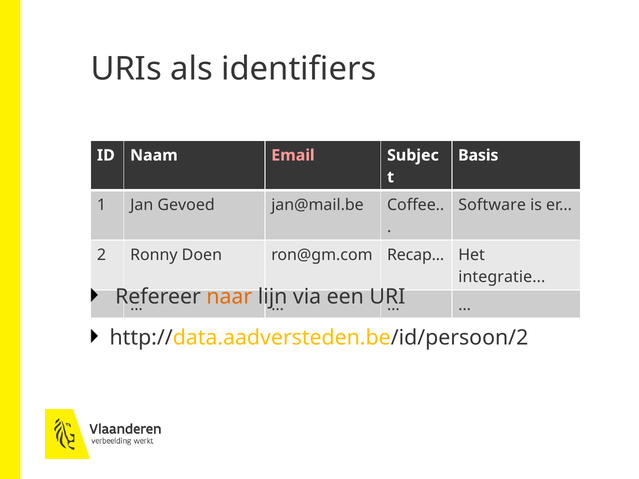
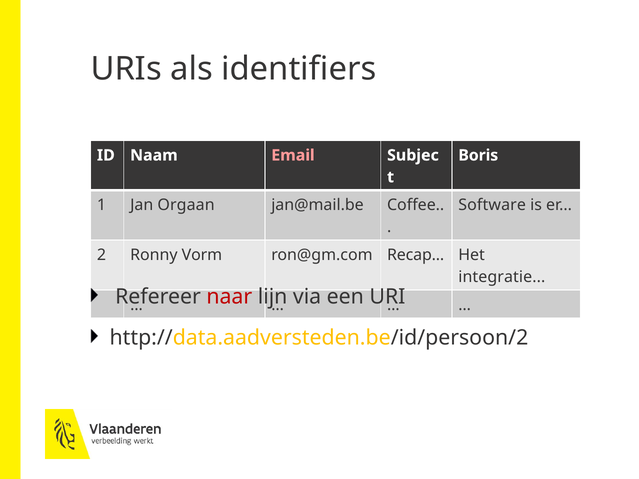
Basis: Basis -> Boris (478, 155)
Gevoed: Gevoed -> Orgaan (186, 205)
Doen: Doen -> Vorm (202, 255)
naar colour: orange -> red (229, 297)
